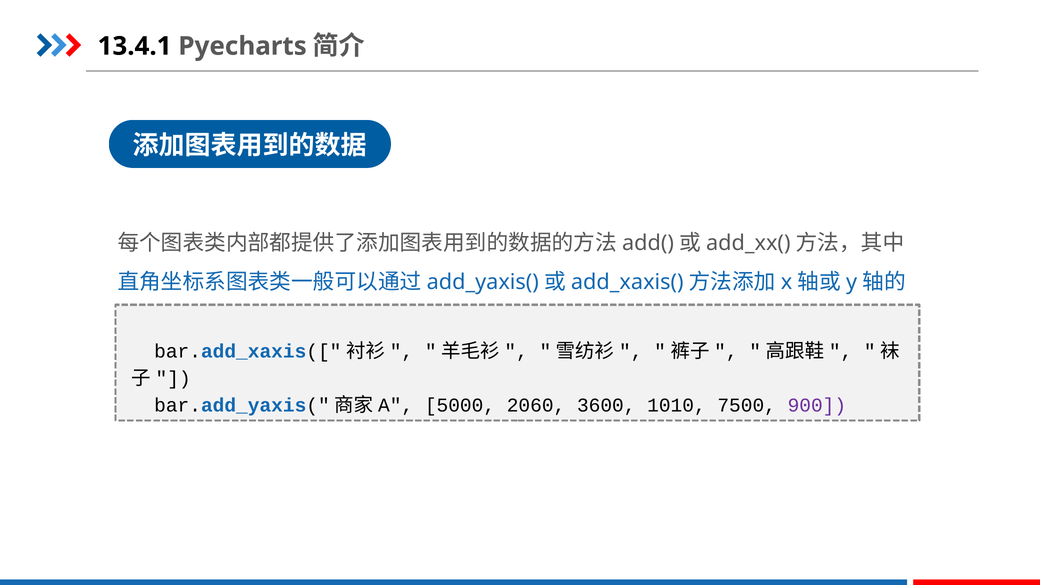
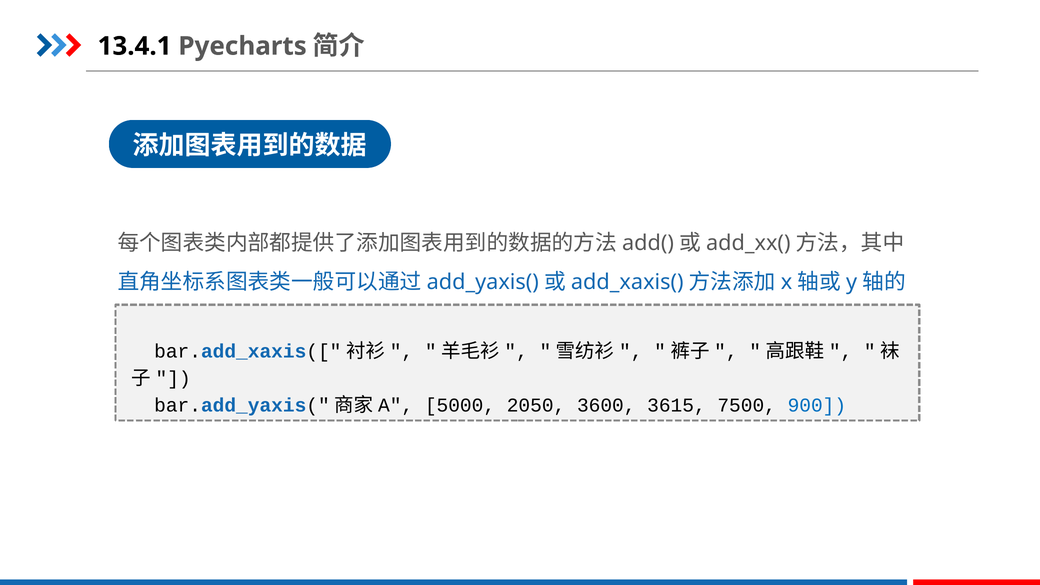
2060: 2060 -> 2050 (536, 405)
1010: 1010 -> 3615 (676, 405)
900 colour: purple -> blue (817, 405)
